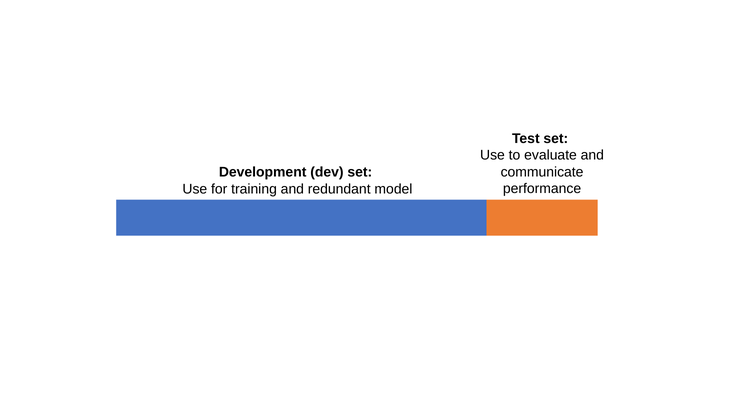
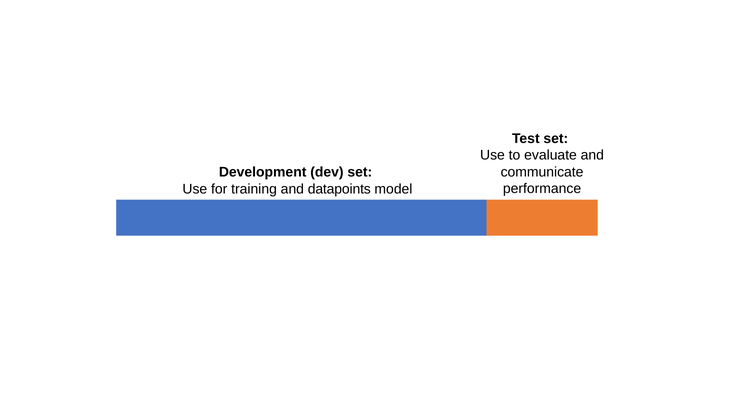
redundant: redundant -> datapoints (339, 189)
